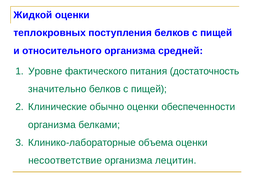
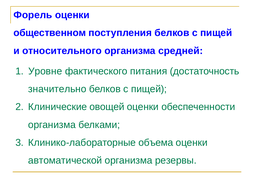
Жидкой: Жидкой -> Форель (33, 15)
теплокровных: теплокровных -> общественном (50, 33)
обычно: обычно -> овощей (107, 107)
несоответствие: несоответствие -> автоматической (65, 160)
лецитин: лецитин -> резервы (176, 160)
